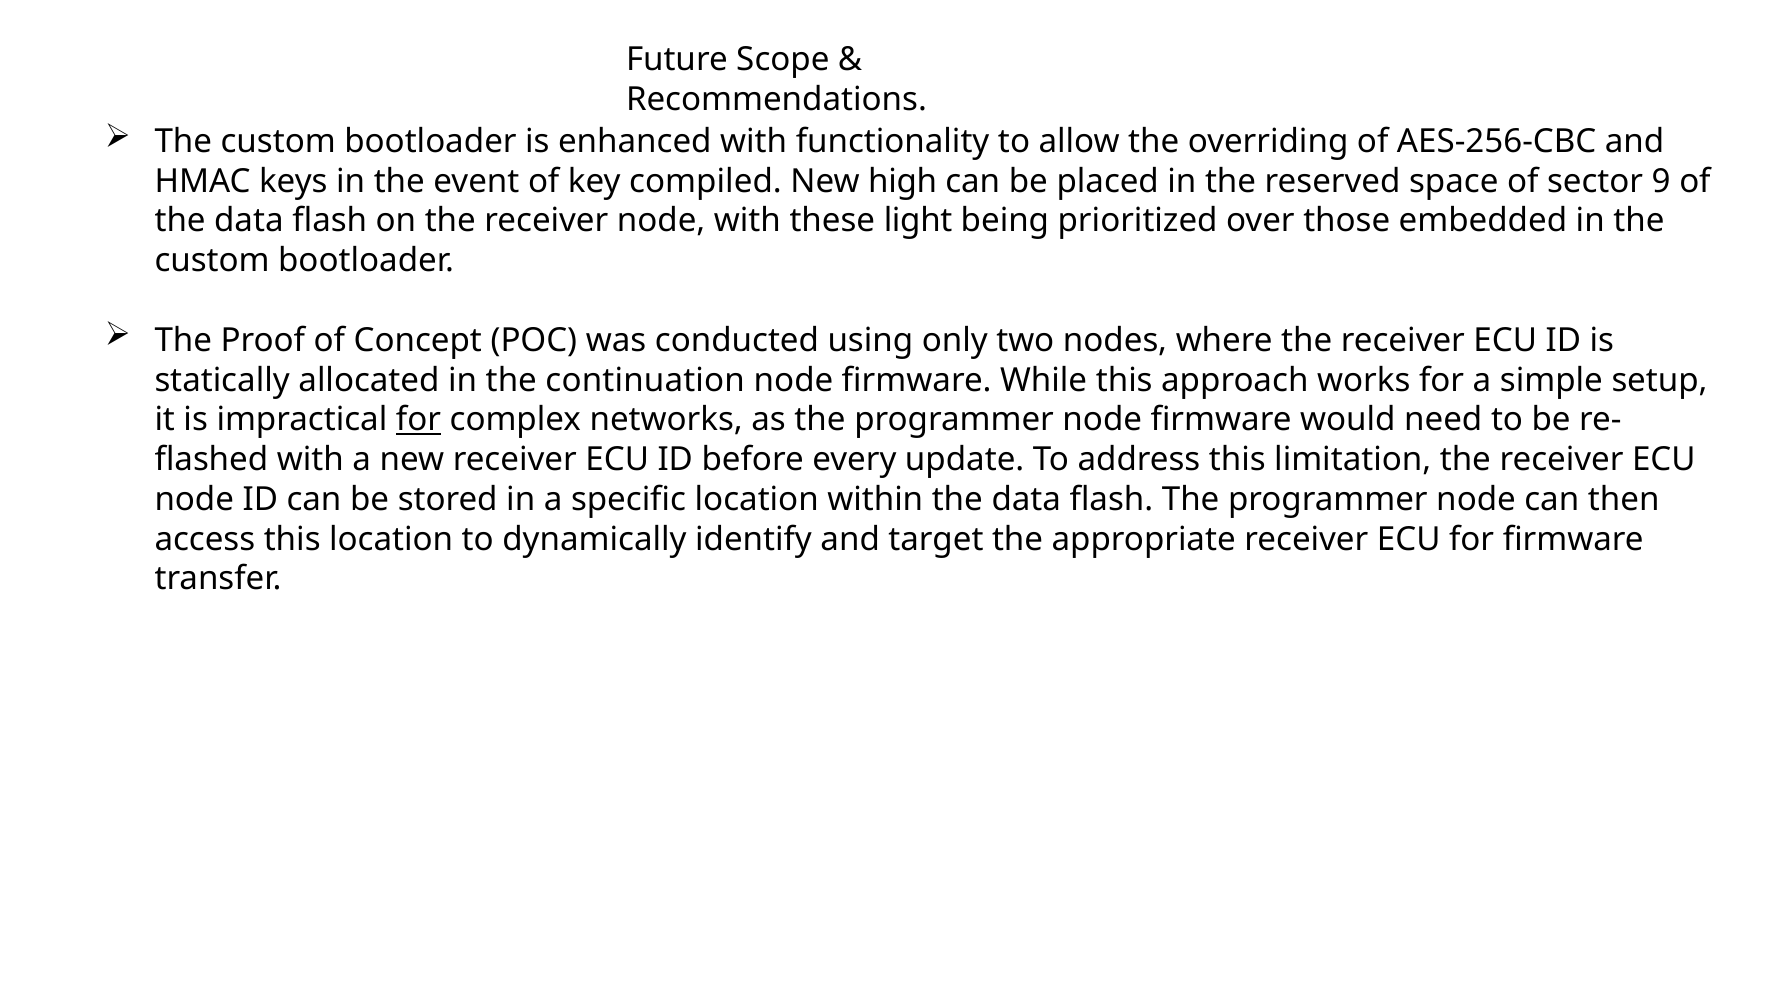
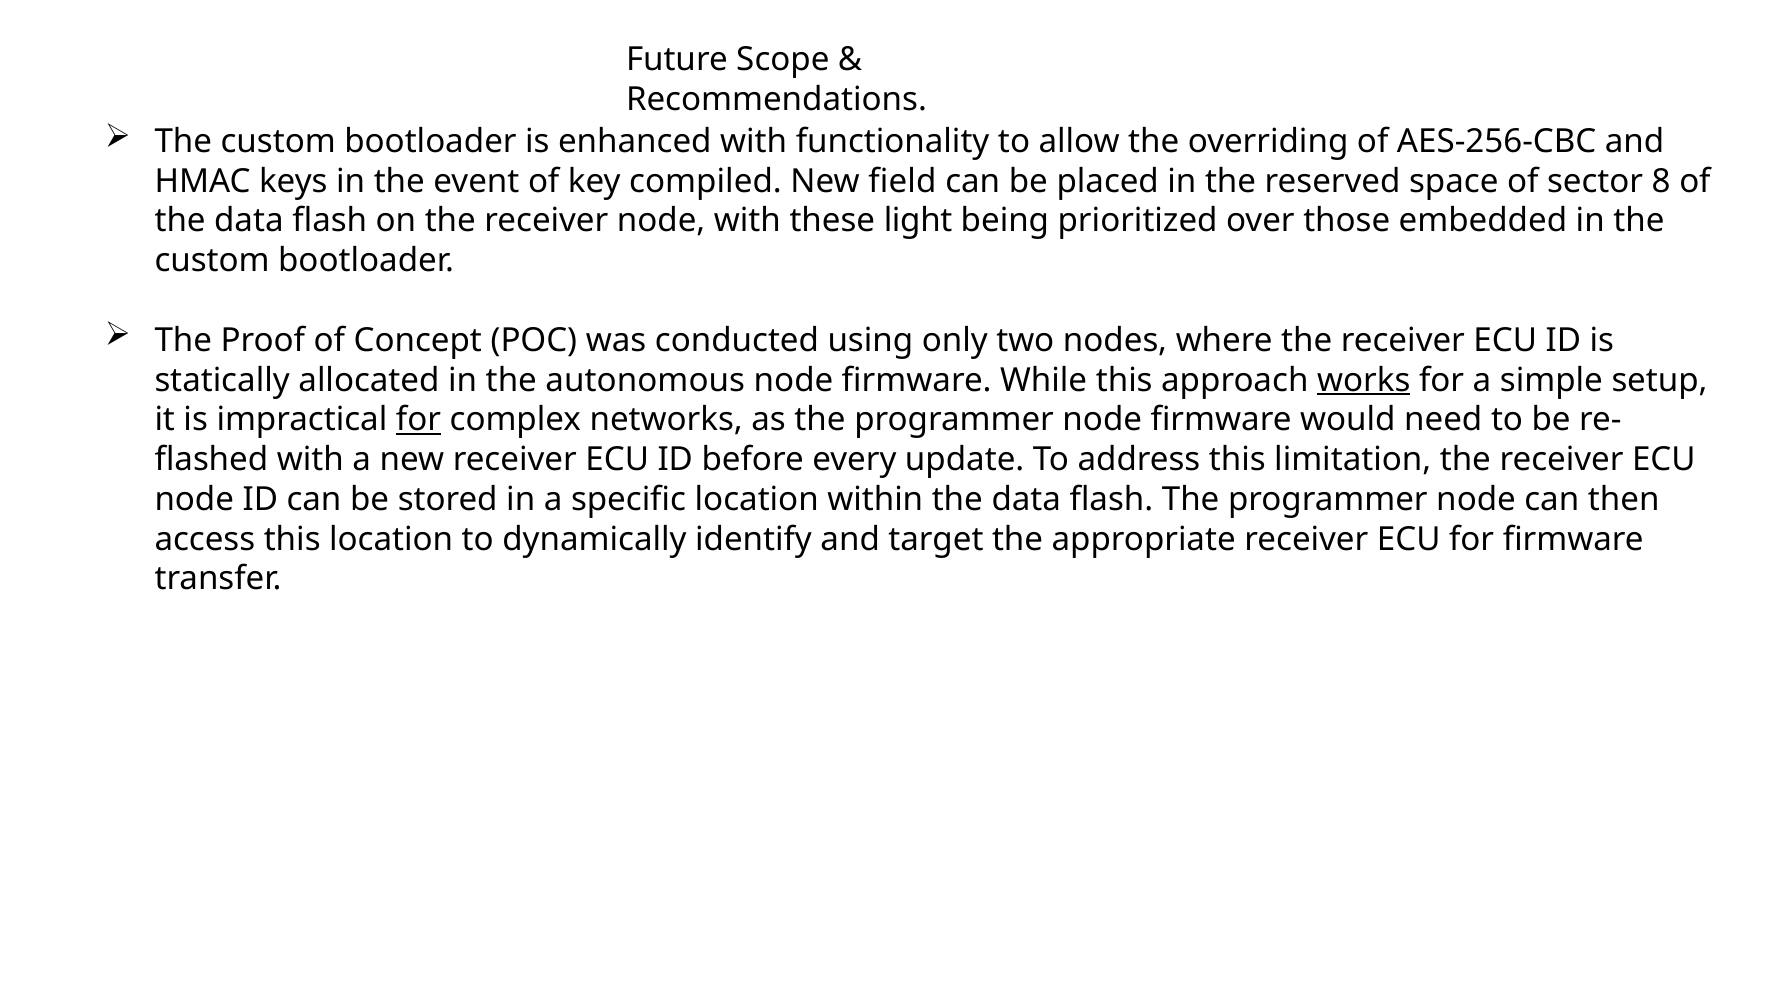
high: high -> field (902, 181)
9: 9 -> 8 (1661, 181)
continuation: continuation -> autonomous (645, 380)
works underline: none -> present (1364, 380)
